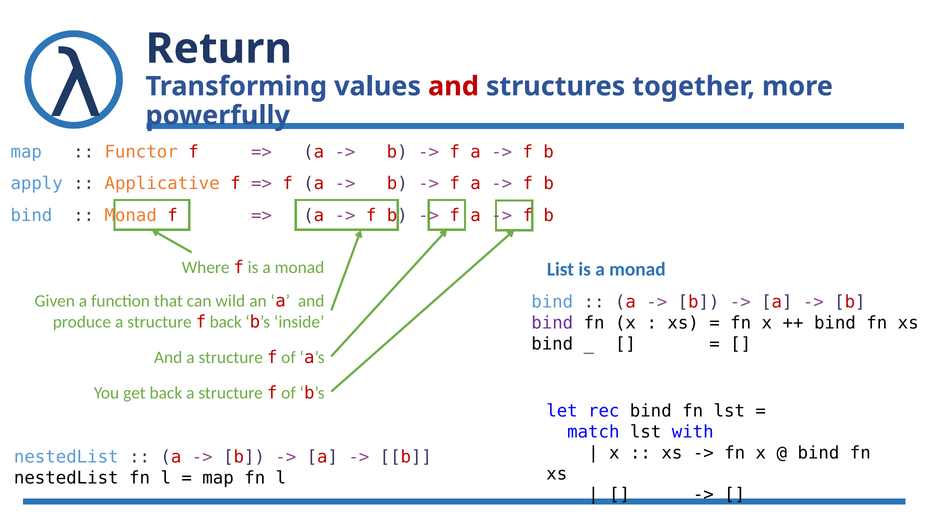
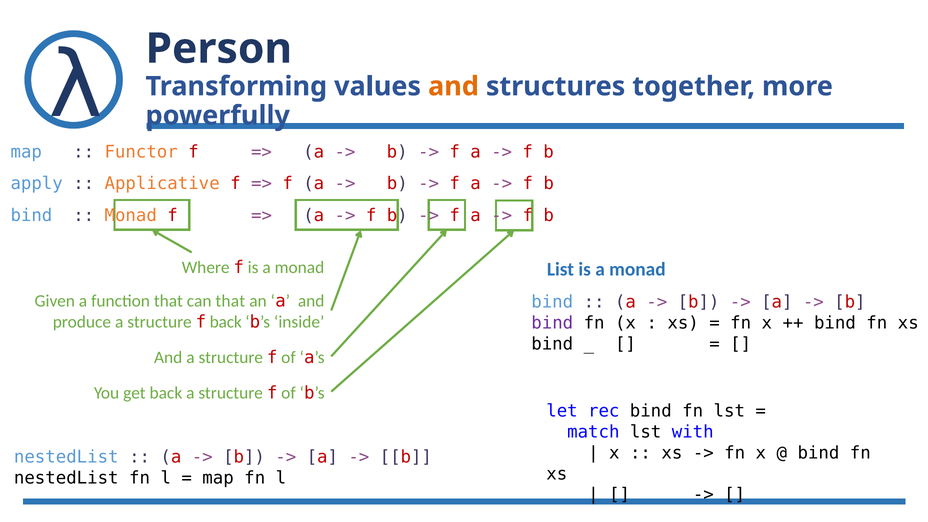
Return: Return -> Person (219, 49)
and colour: red -> orange (453, 86)
can wild: wild -> that (230, 301)
